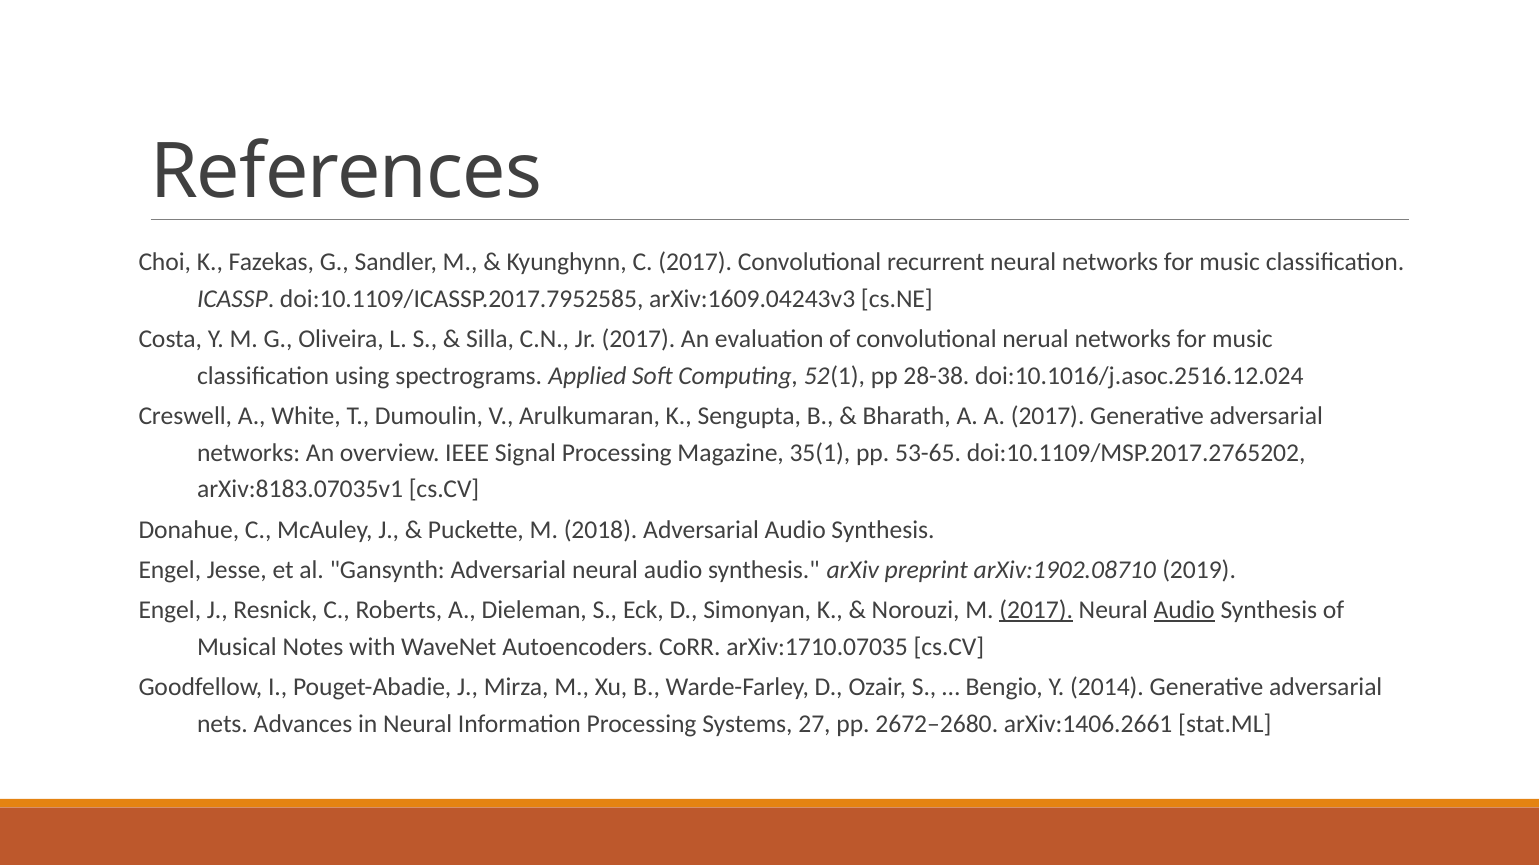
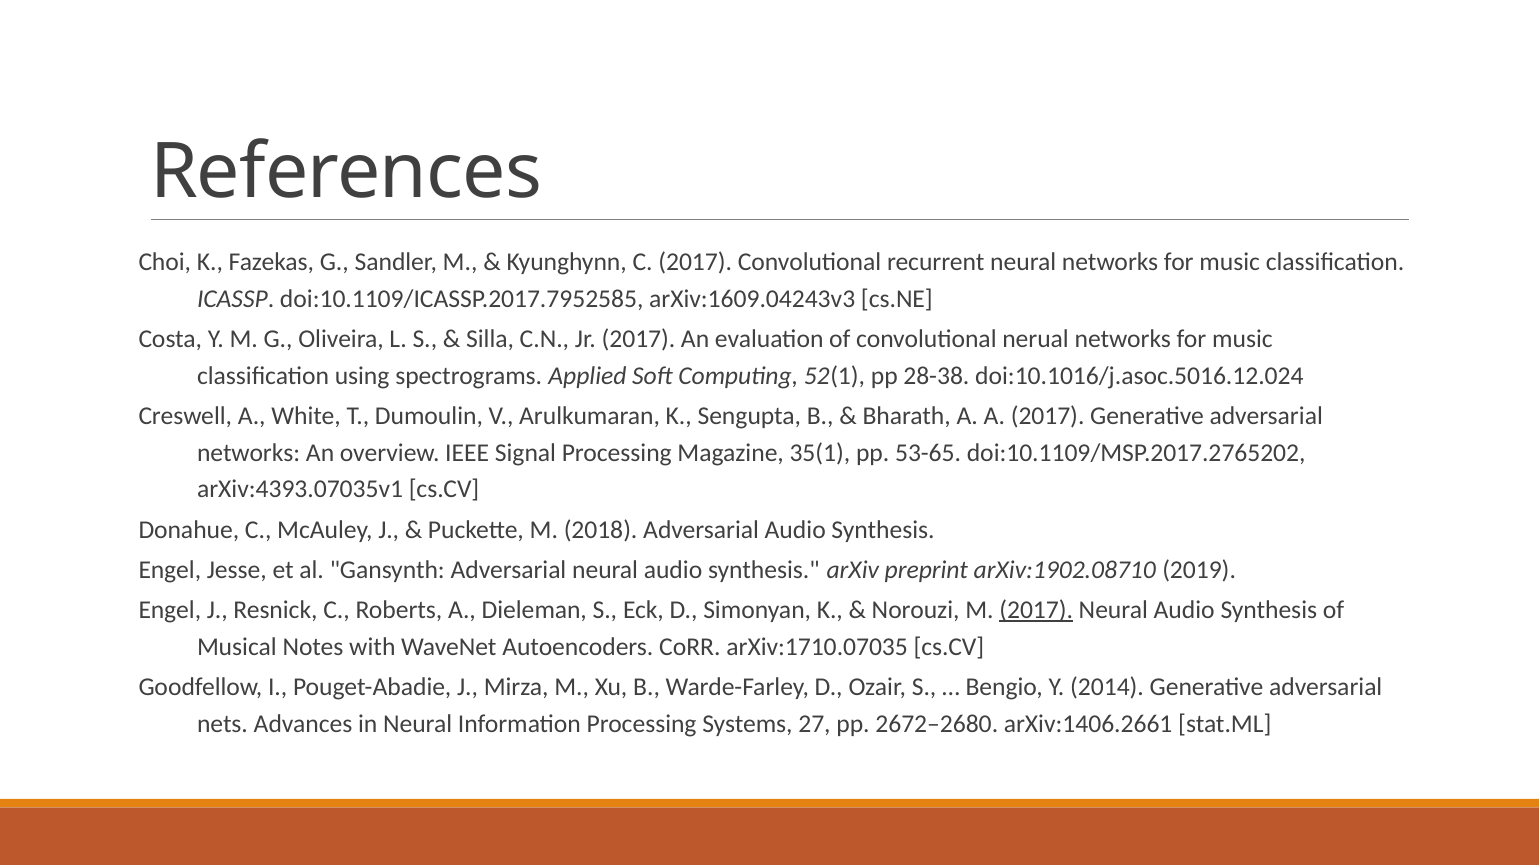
doi:10.1016/j.asoc.2516.12.024: doi:10.1016/j.asoc.2516.12.024 -> doi:10.1016/j.asoc.5016.12.024 (1139, 376)
arXiv:8183.07035v1: arXiv:8183.07035v1 -> arXiv:4393.07035v1 (300, 490)
Audio underline: present -> none (1184, 610)
